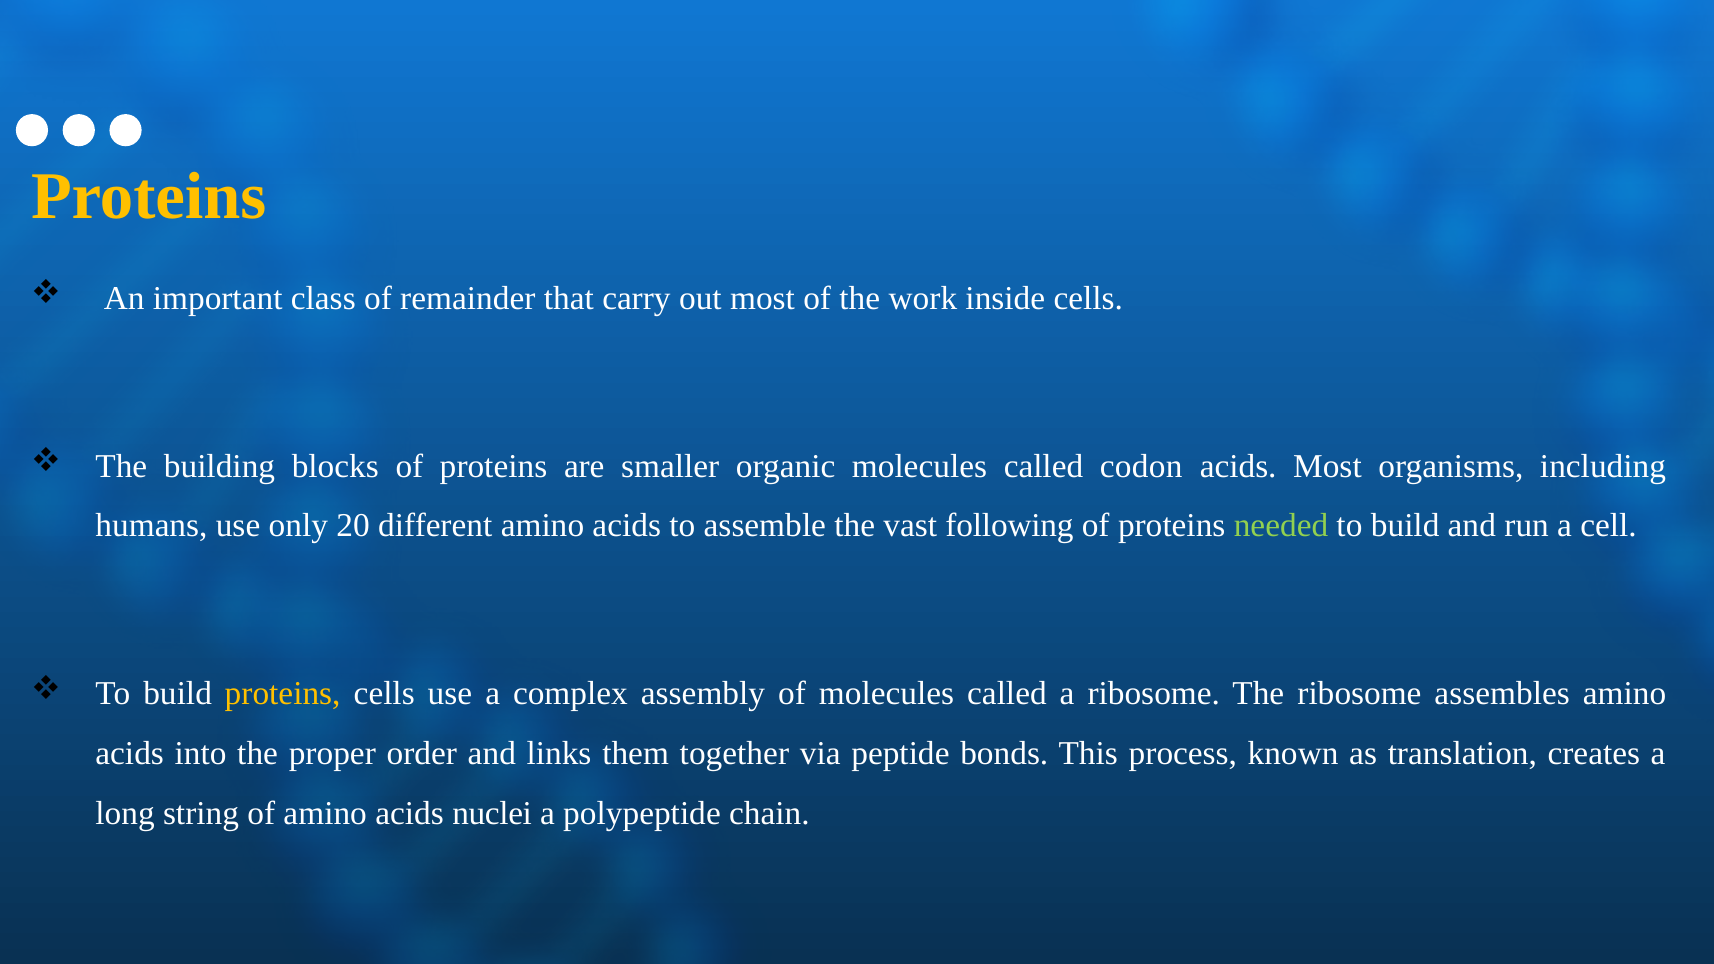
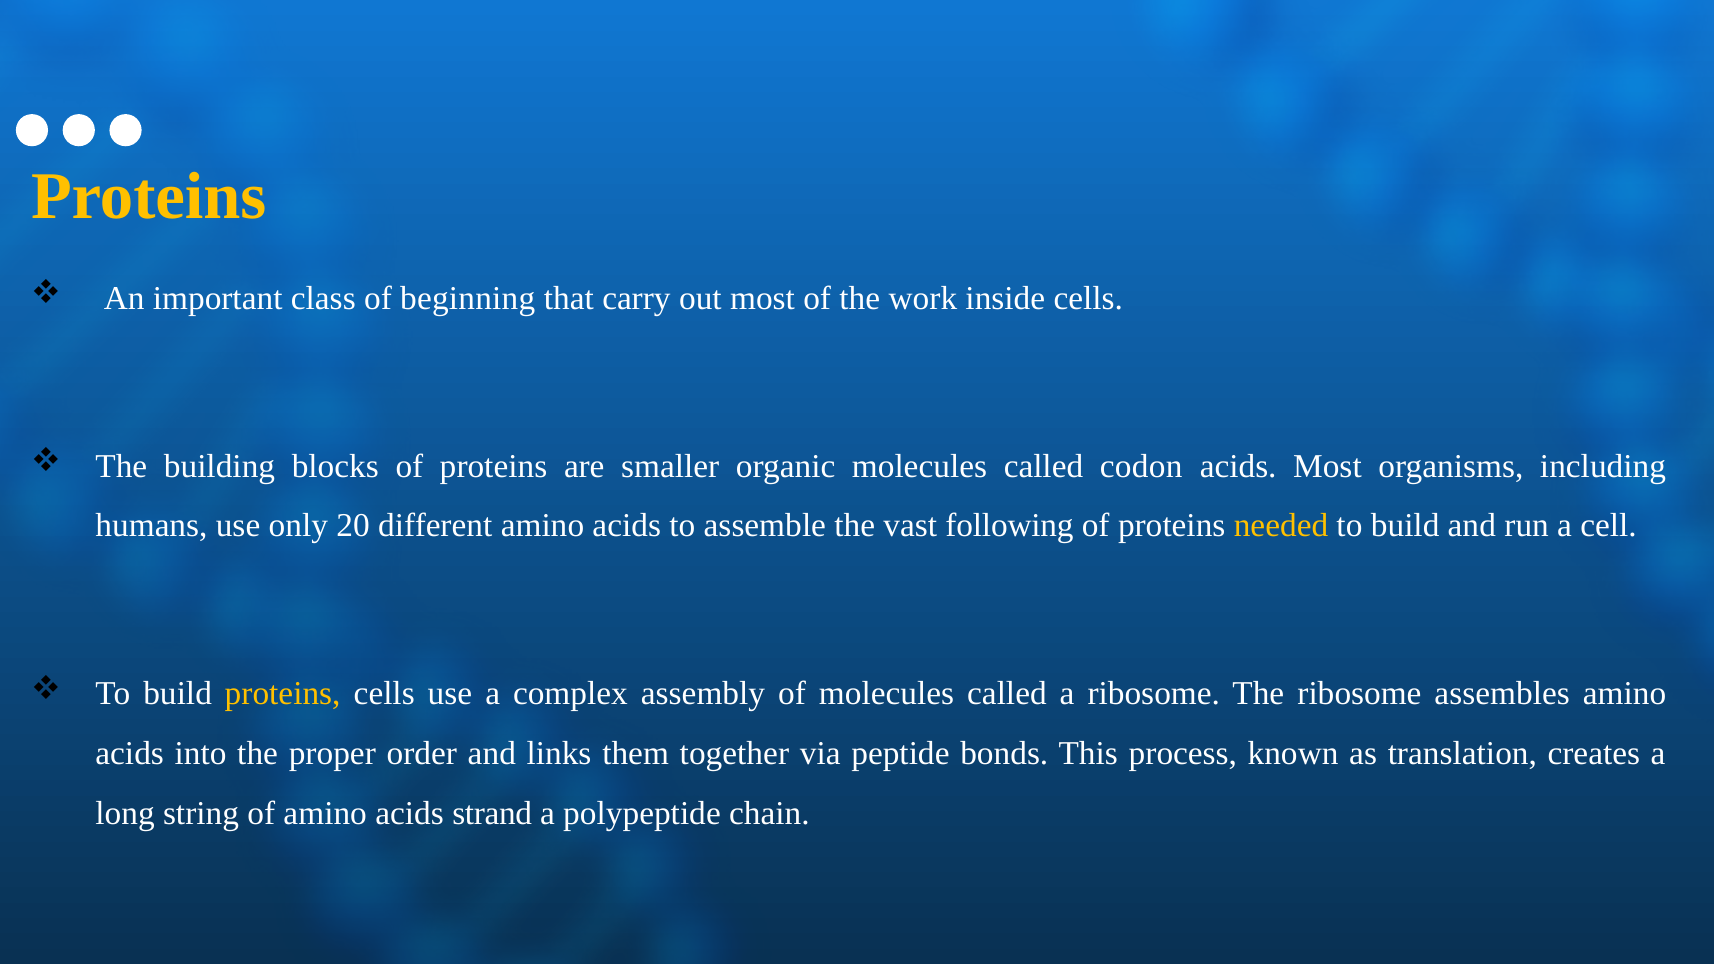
remainder: remainder -> beginning (468, 298)
needed colour: light green -> yellow (1281, 526)
nuclei: nuclei -> strand (492, 814)
